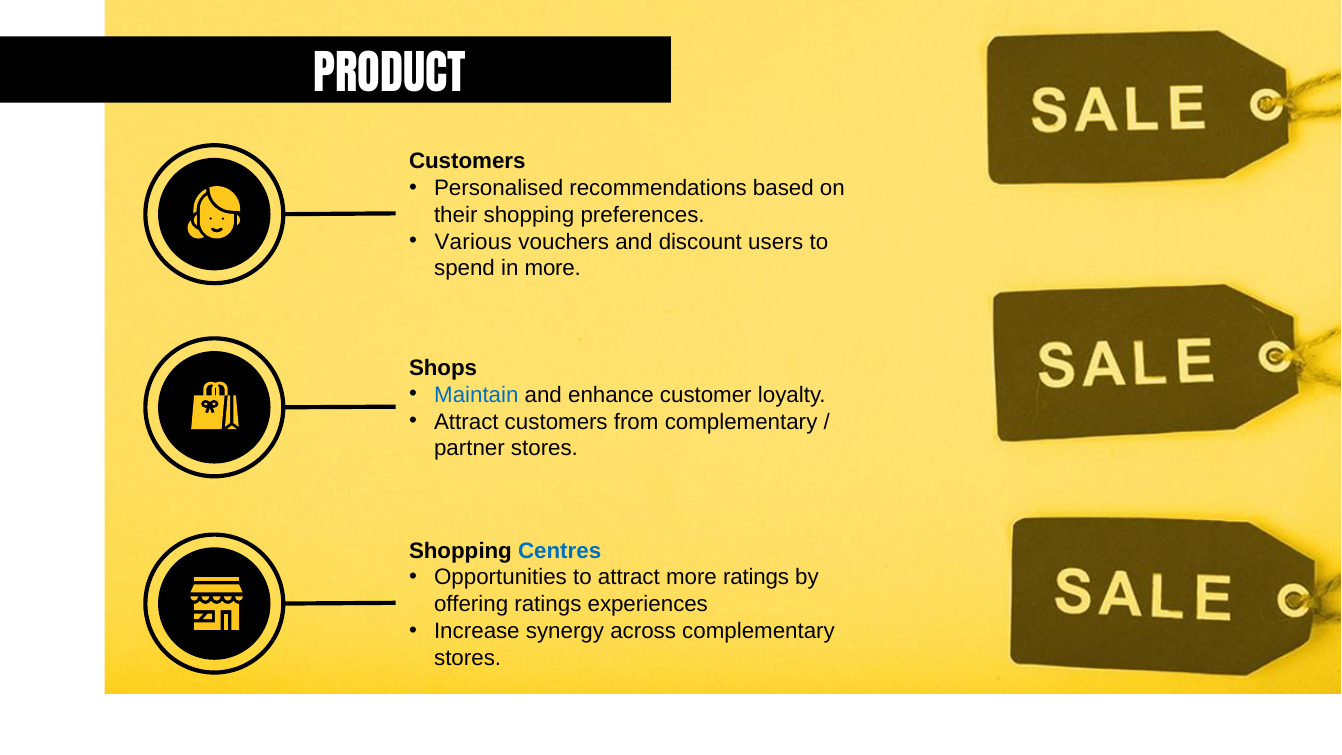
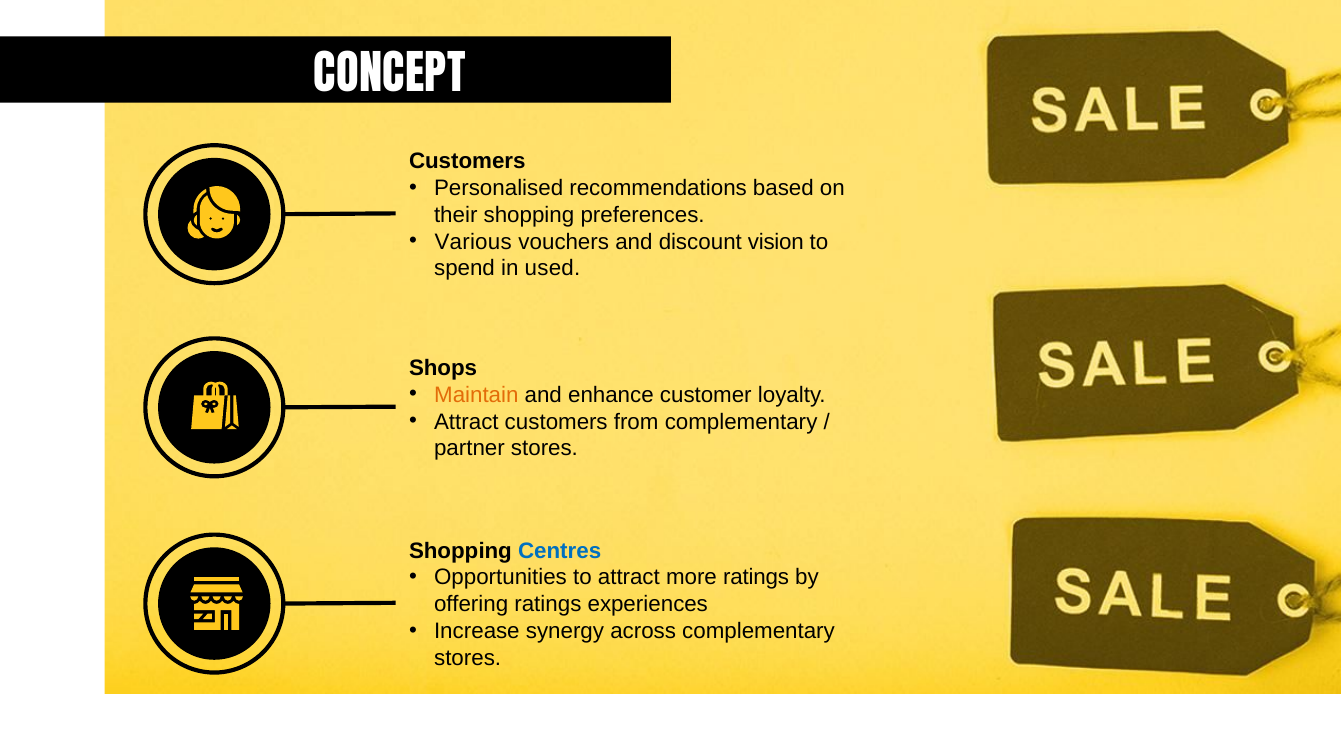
PRODUCT: PRODUCT -> CONCEPT (390, 76)
users: users -> vision (776, 242)
in more: more -> used (553, 269)
Maintain colour: blue -> orange (476, 395)
